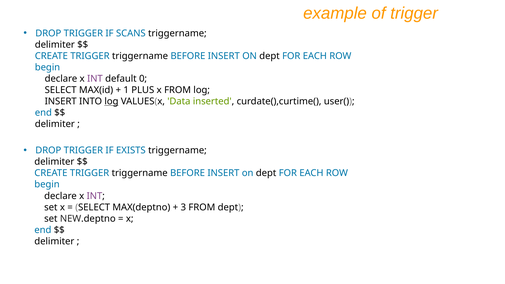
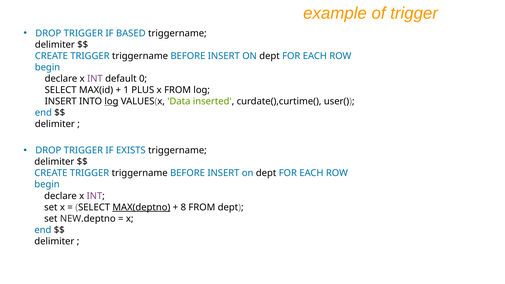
SCANS: SCANS -> BASED (131, 33)
MAX(deptno underline: none -> present (141, 207)
3: 3 -> 8 (183, 207)
